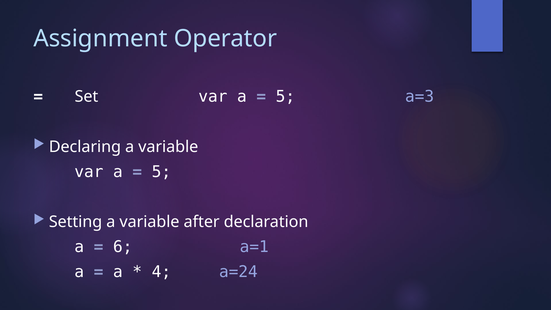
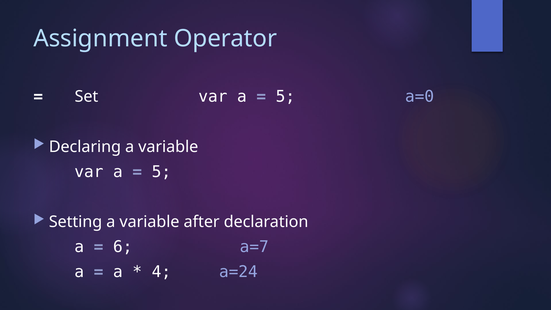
a=3: a=3 -> a=0 (420, 97)
a=1: a=1 -> a=7 (254, 247)
